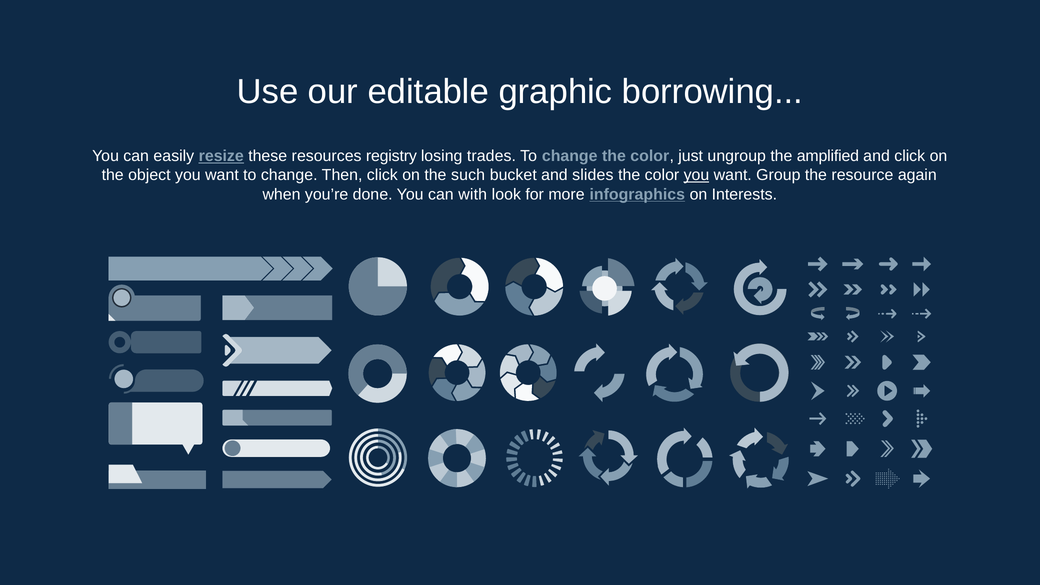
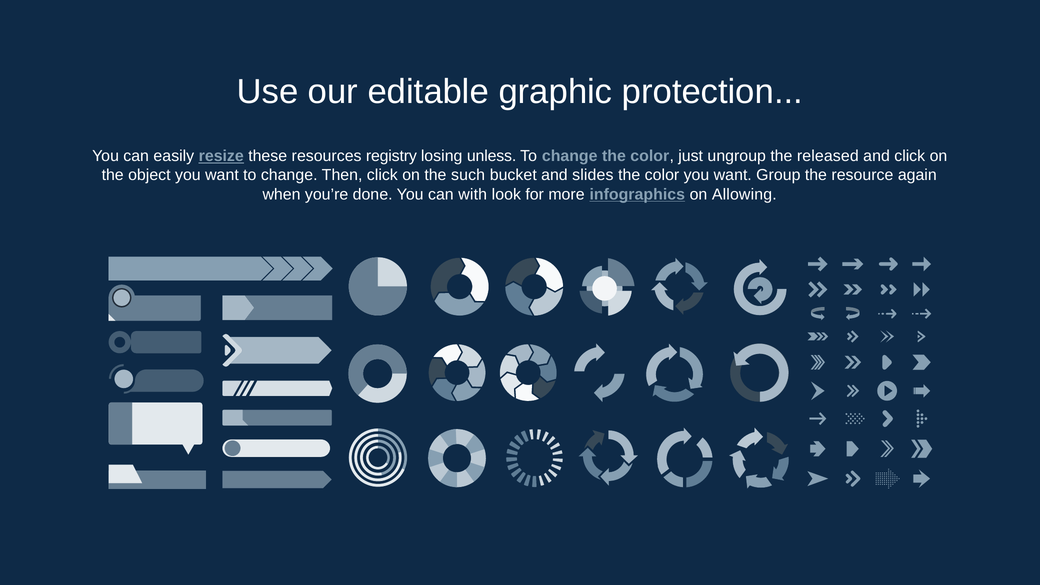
borrowing: borrowing -> protection (712, 92)
trades: trades -> unless (492, 156)
amplified: amplified -> released (828, 156)
you underline: present -> none (696, 175)
Interests: Interests -> Allowing (744, 194)
